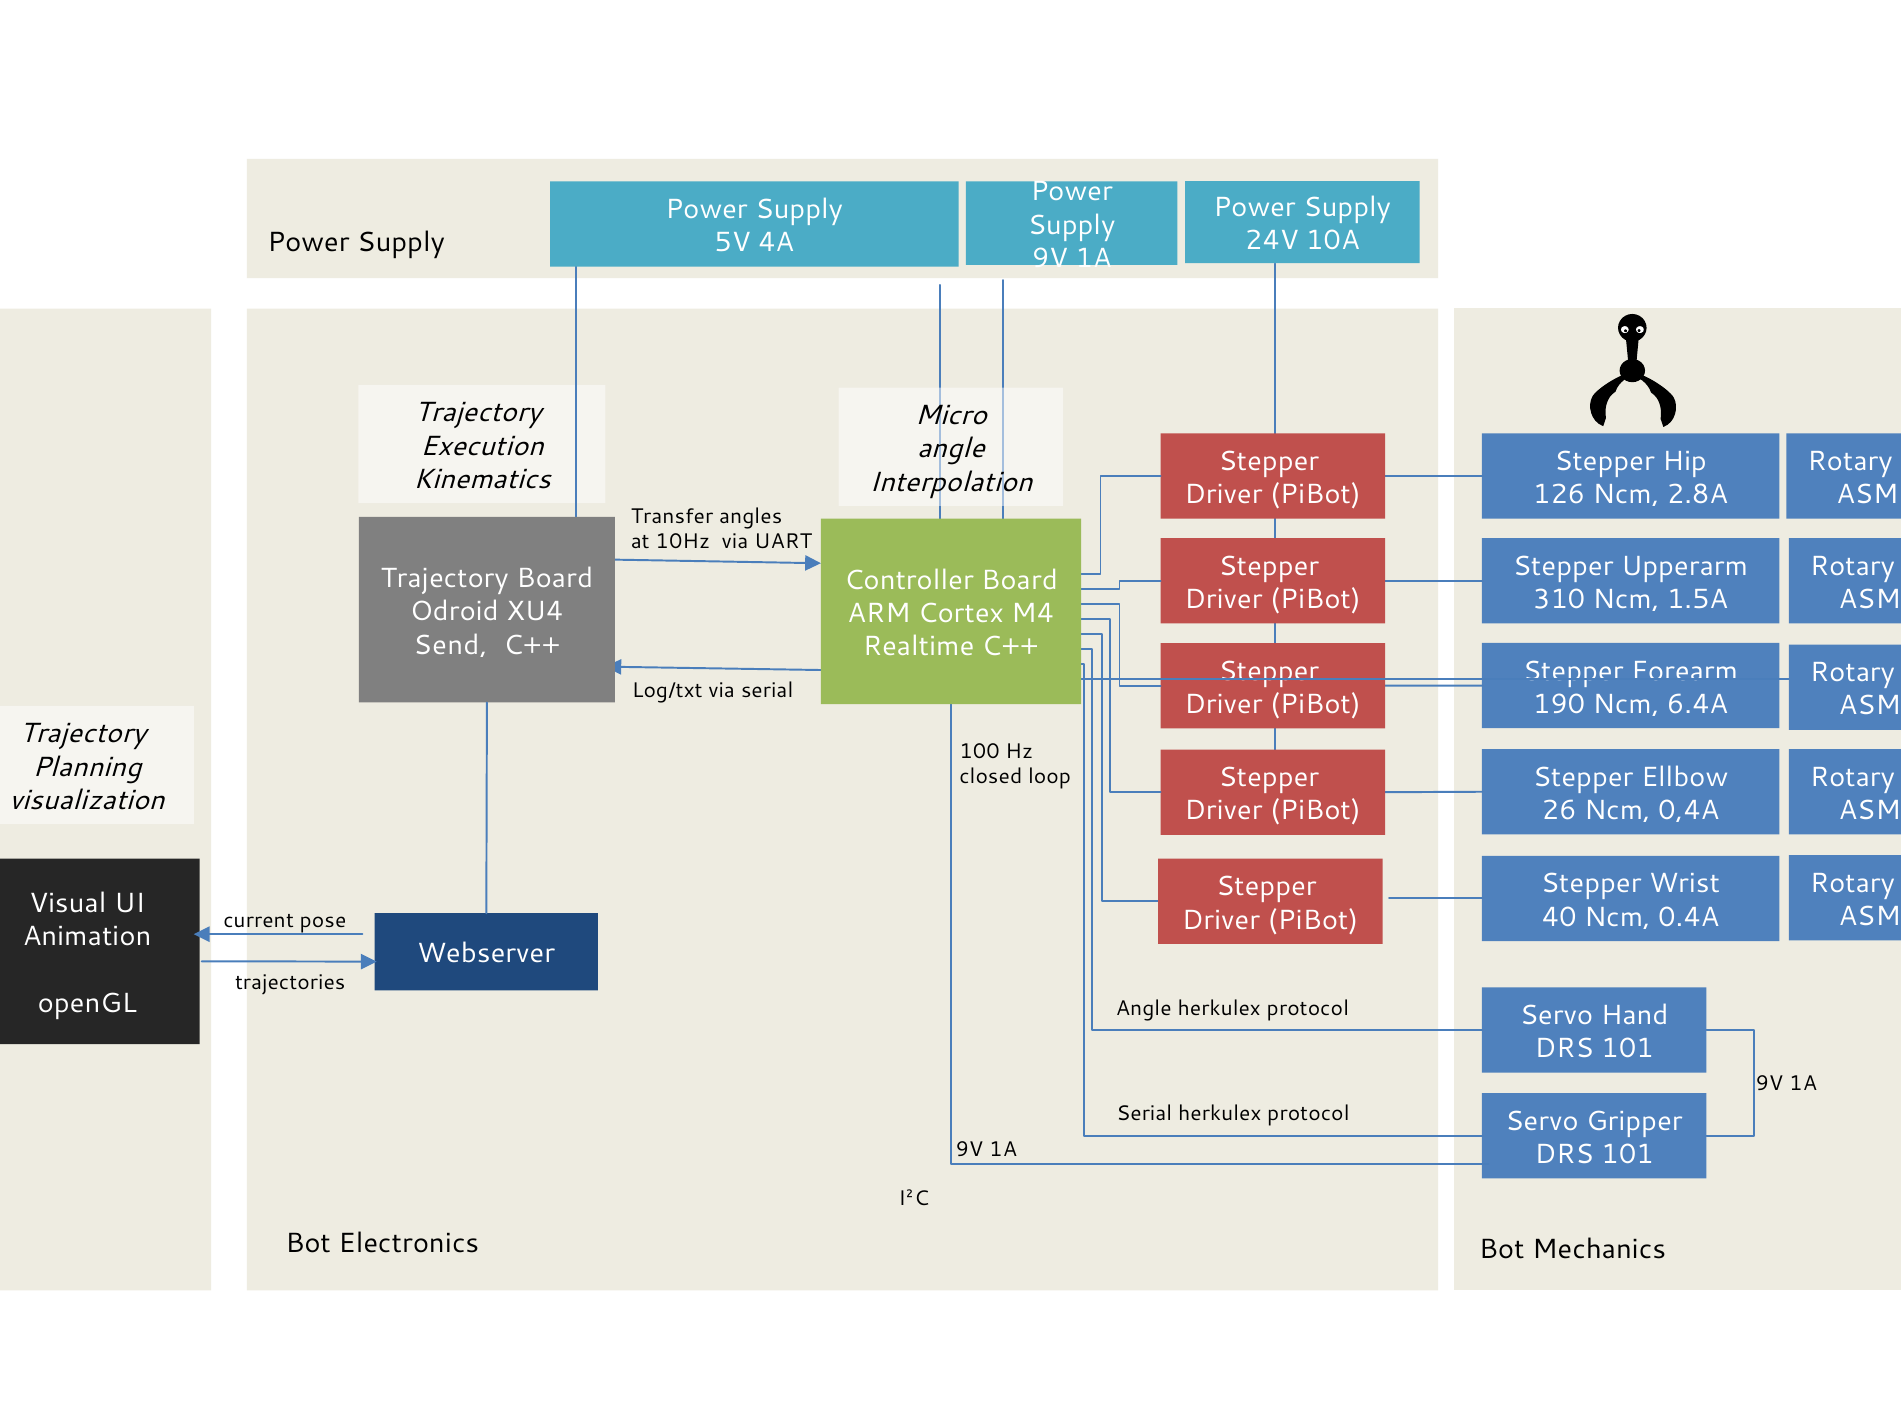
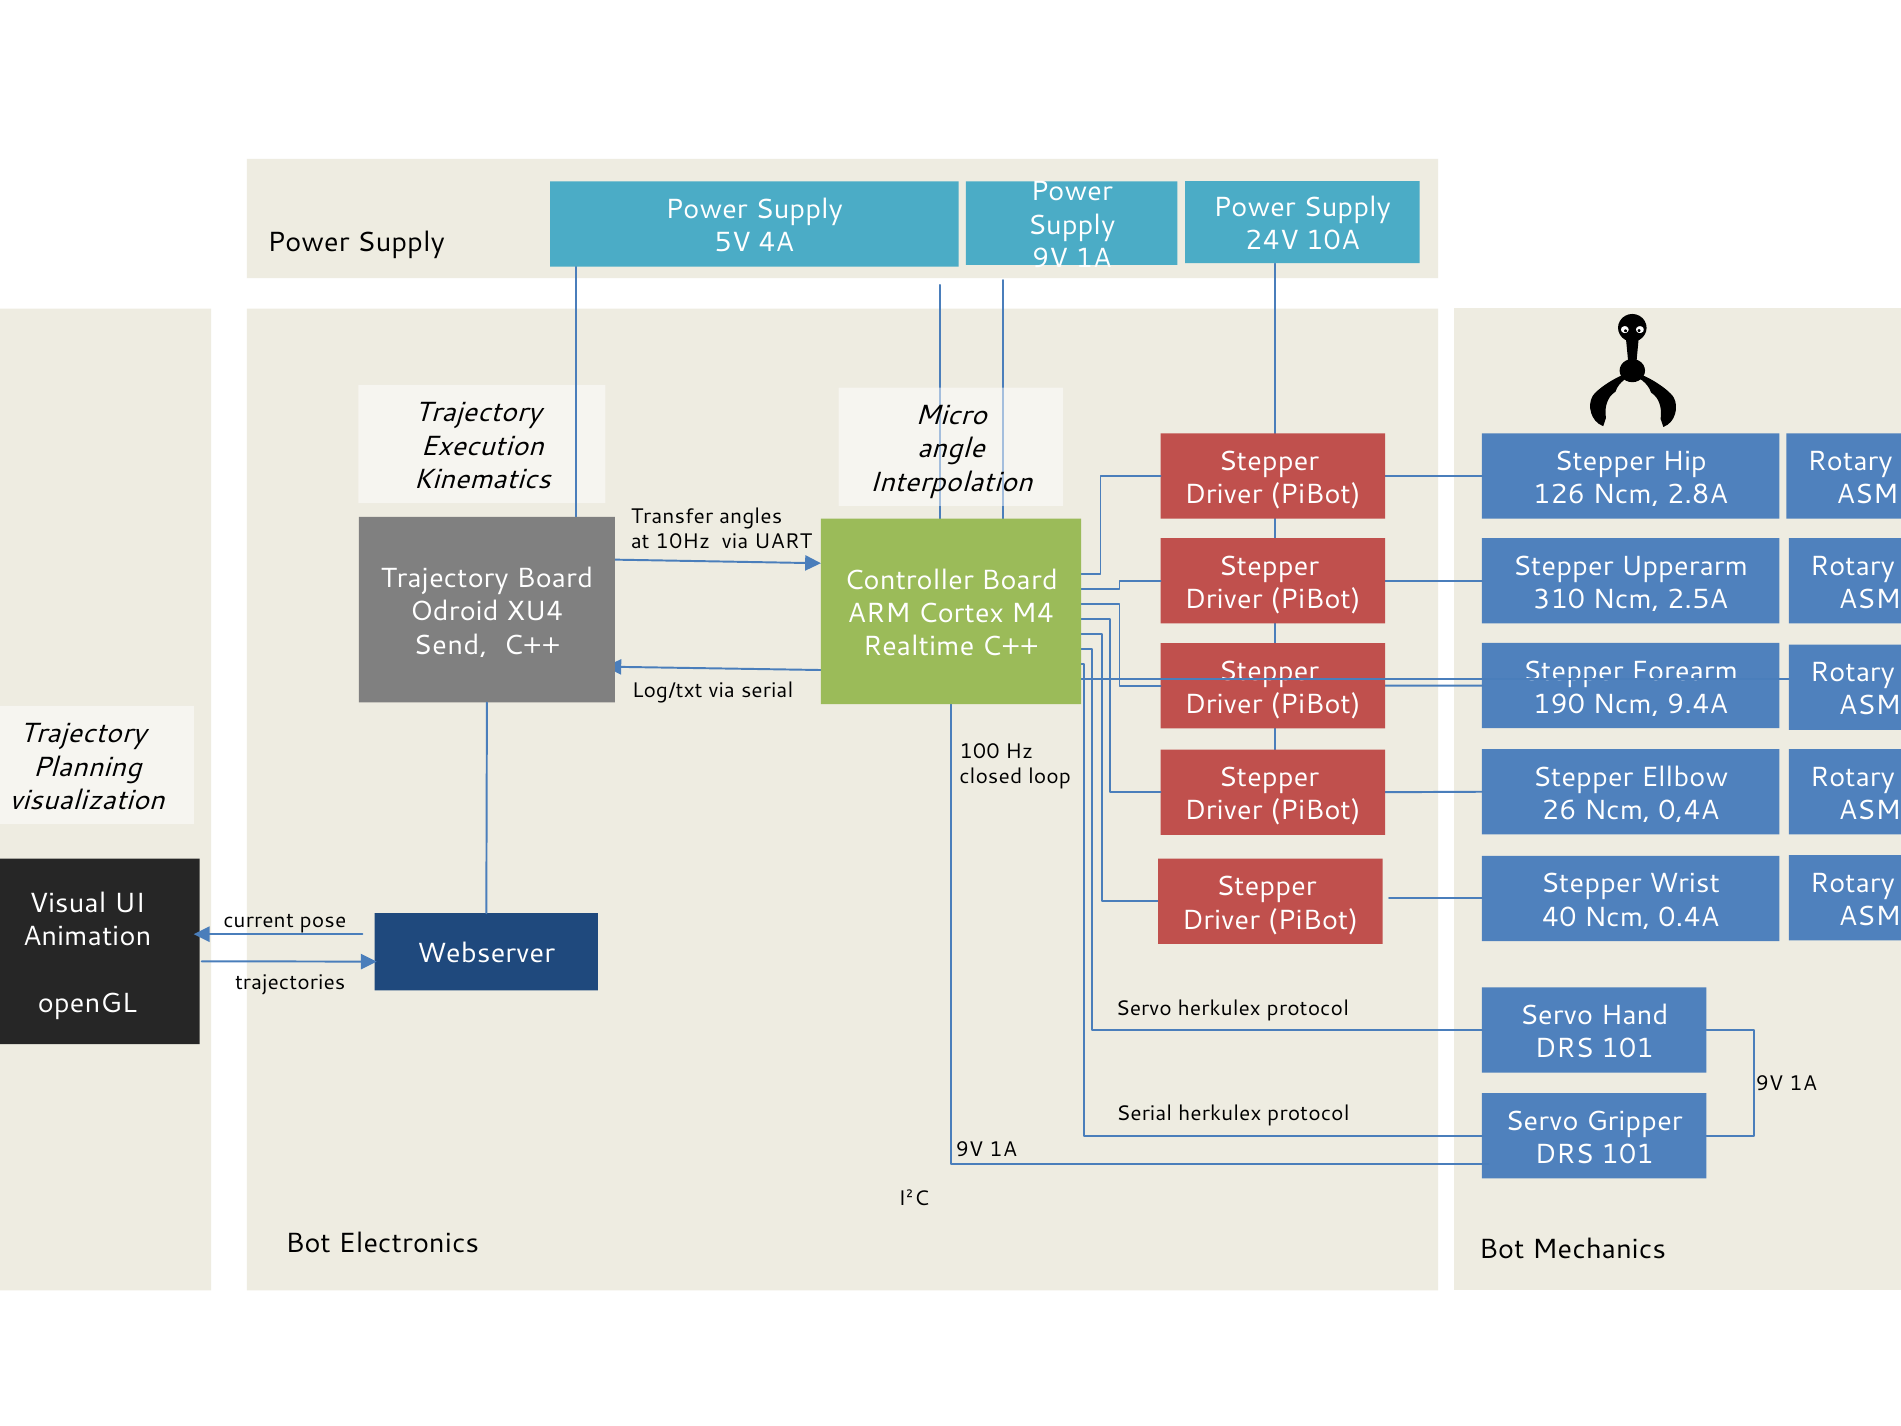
1.5A: 1.5A -> 2.5A (1698, 599)
6.4A: 6.4A -> 9.4A (1698, 704)
Angle: Angle -> Servo (1144, 1008)
